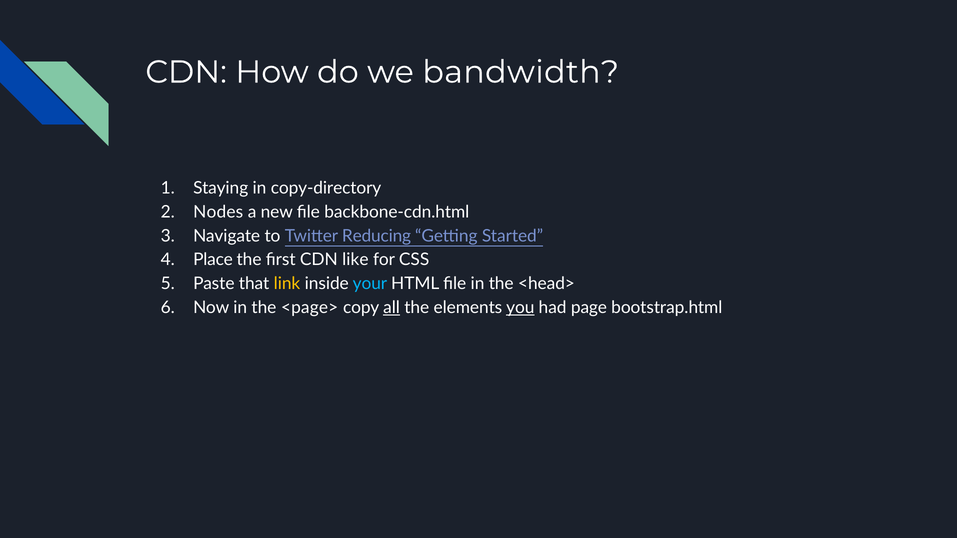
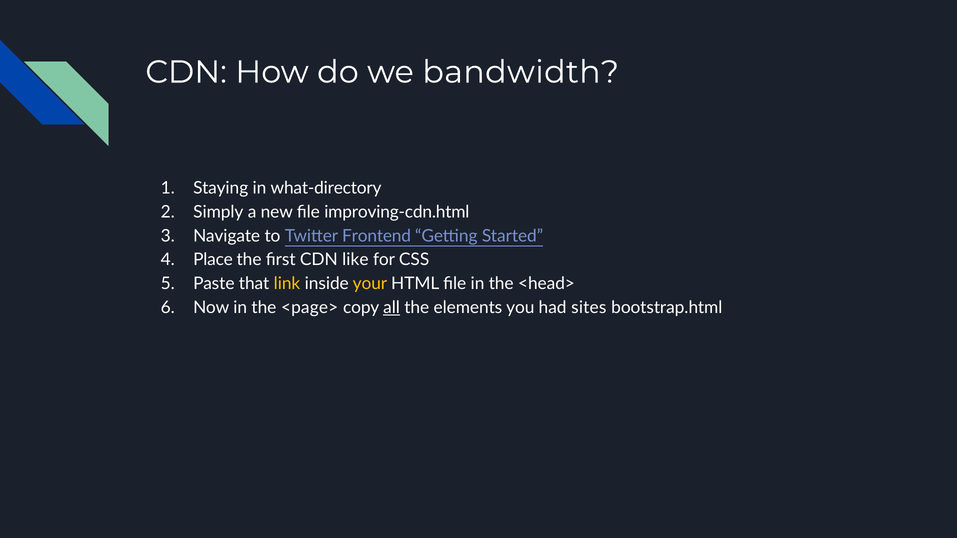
copy-directory: copy-directory -> what-directory (326, 188)
Nodes: Nodes -> Simply (218, 212)
backbone-cdn.html: backbone-cdn.html -> improving-cdn.html (397, 212)
Reducing: Reducing -> Frontend (377, 236)
your colour: light blue -> yellow (370, 284)
you underline: present -> none (520, 308)
page: page -> sites (589, 308)
